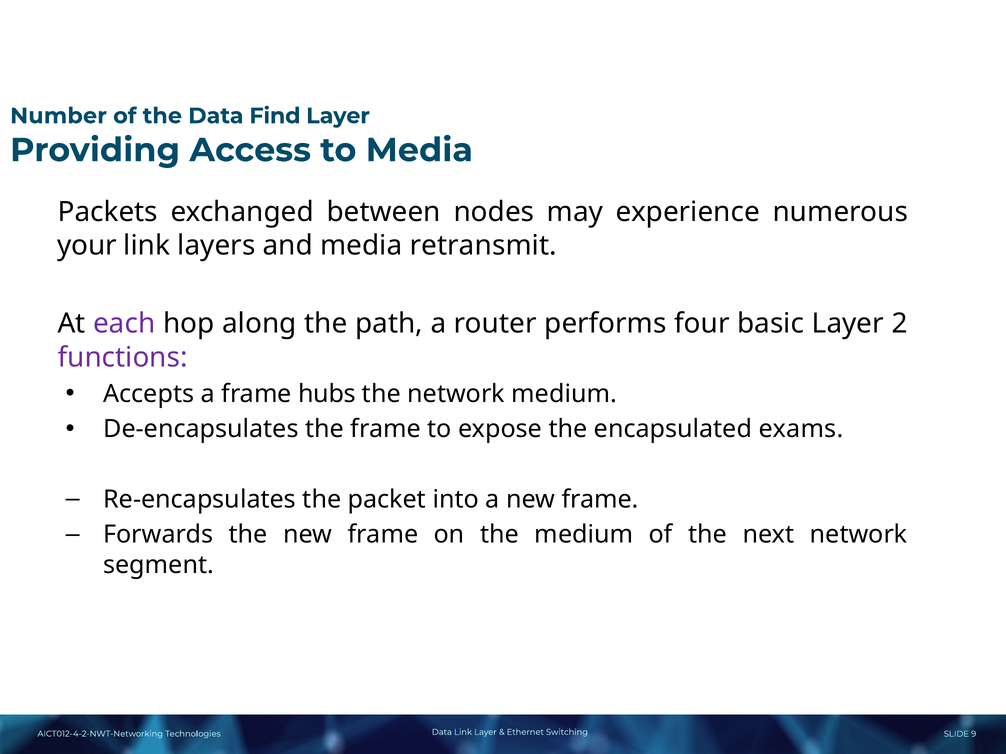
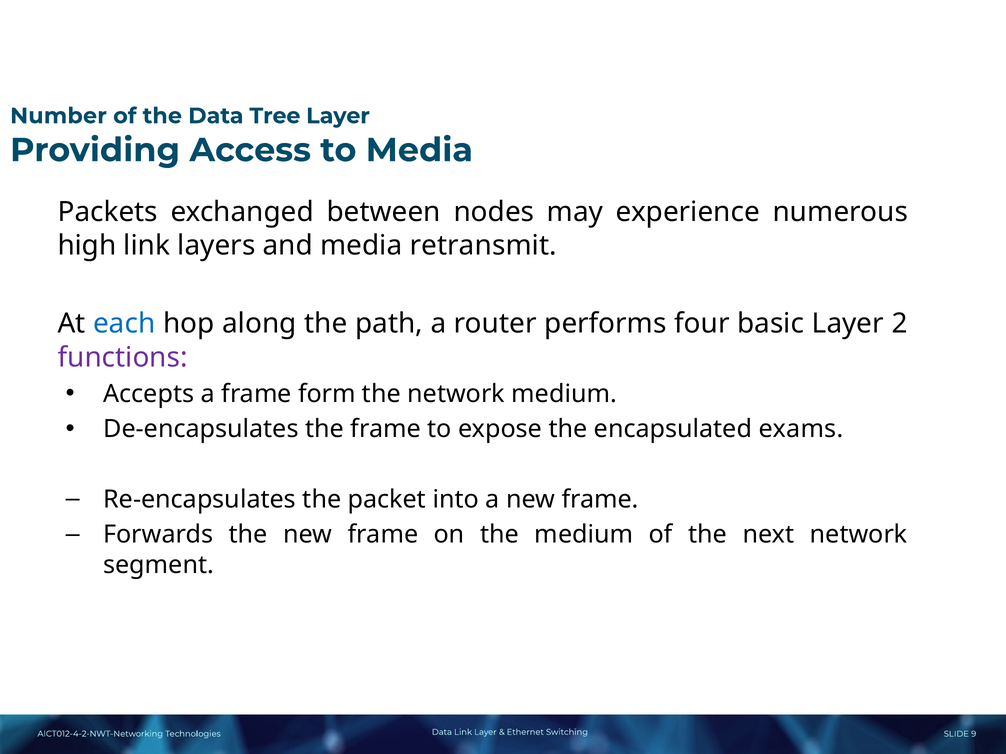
Find: Find -> Tree (275, 116)
your: your -> high (87, 246)
each colour: purple -> blue (124, 324)
hubs: hubs -> form (327, 394)
